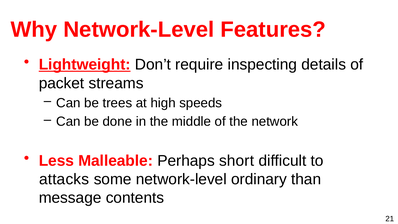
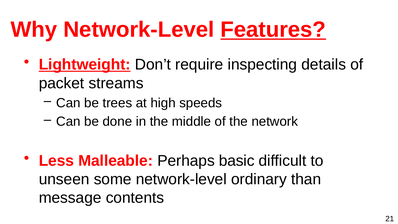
Features underline: none -> present (273, 30)
short: short -> basic (237, 161)
attacks: attacks -> unseen (64, 179)
